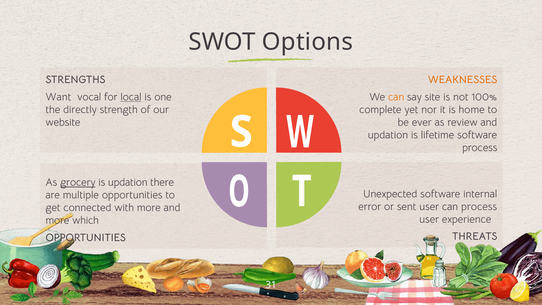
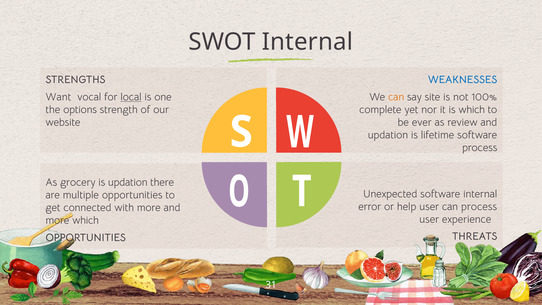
SWOT Options: Options -> Internal (307, 42)
WEAKNESSES colour: orange -> blue (463, 80)
directly: directly -> options (80, 110)
is home: home -> which (472, 110)
grocery underline: present -> none (78, 182)
sent: sent -> help (407, 207)
